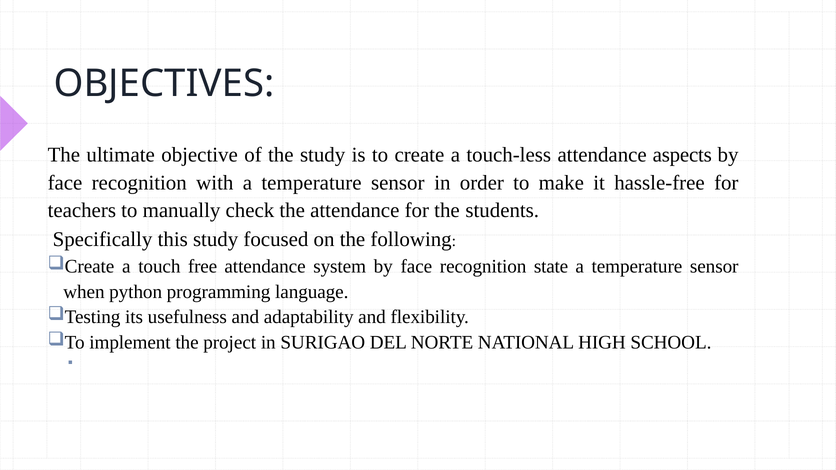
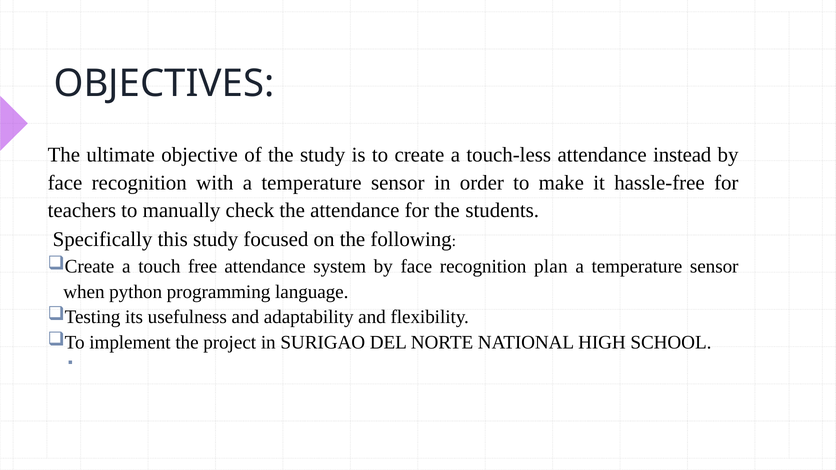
aspects: aspects -> instead (682, 155)
state: state -> plan (551, 267)
